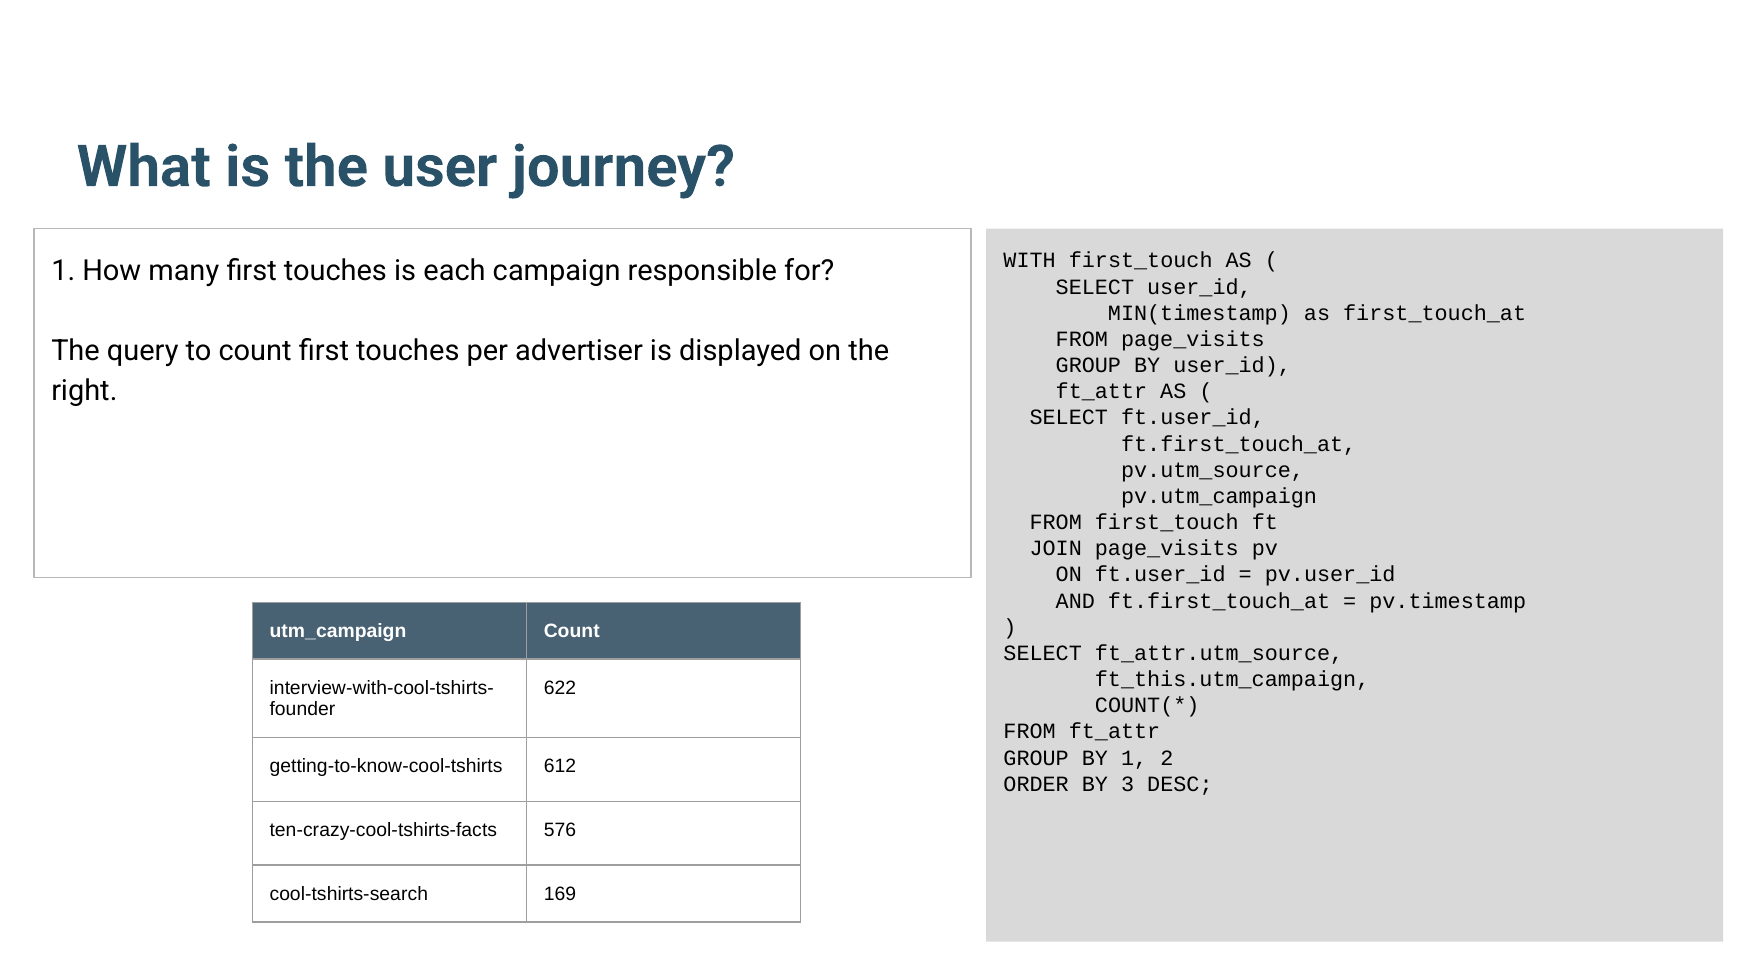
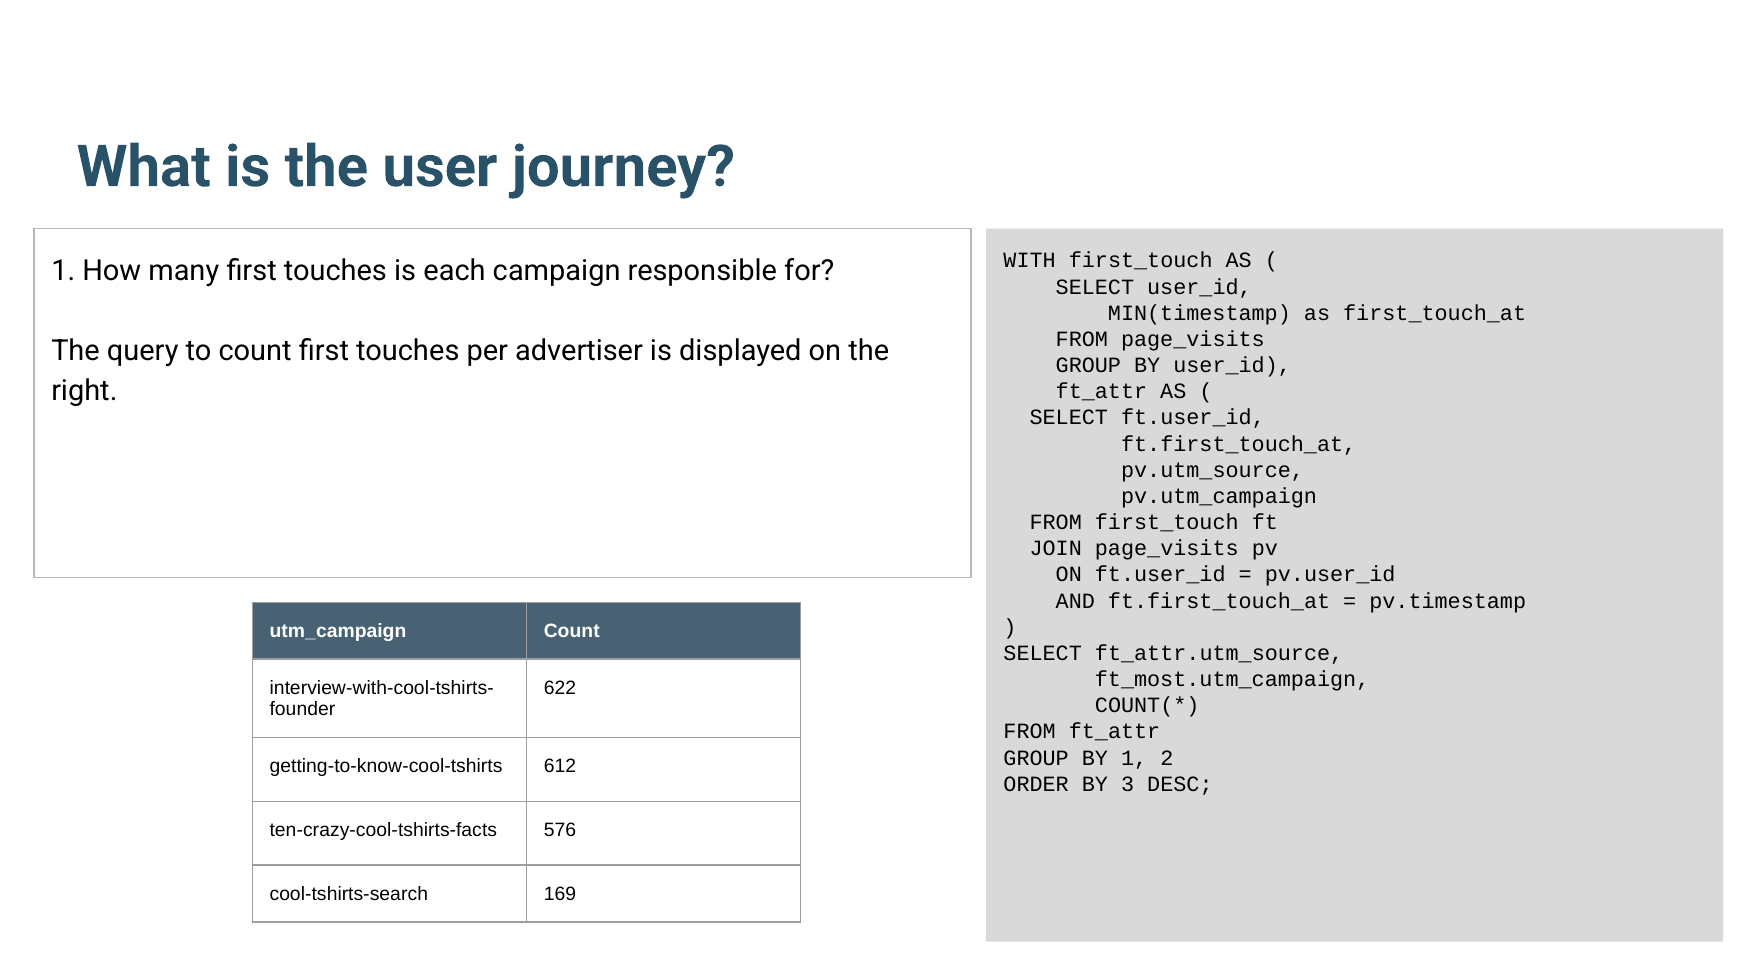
ft_this.utm_campaign: ft_this.utm_campaign -> ft_most.utm_campaign (1232, 680)
